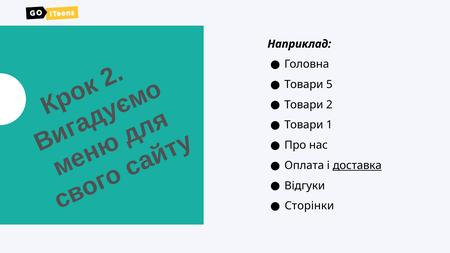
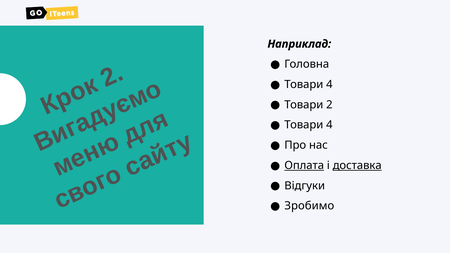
5: 5 -> 4 (329, 85)
1: 1 -> 4 (329, 125)
Оплата underline: none -> present (304, 166)
Сторінки: Сторінки -> Зробимо (309, 206)
